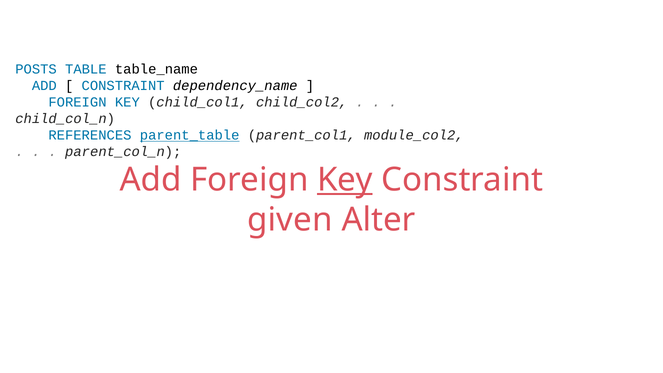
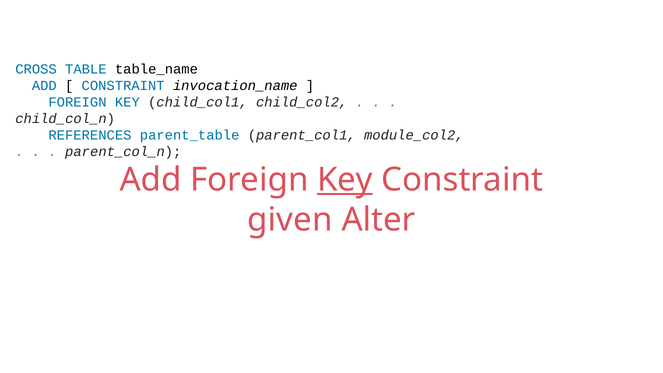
POSTS: POSTS -> CROSS (36, 69)
dependency_name: dependency_name -> invocation_name (235, 86)
parent_table underline: present -> none (190, 135)
